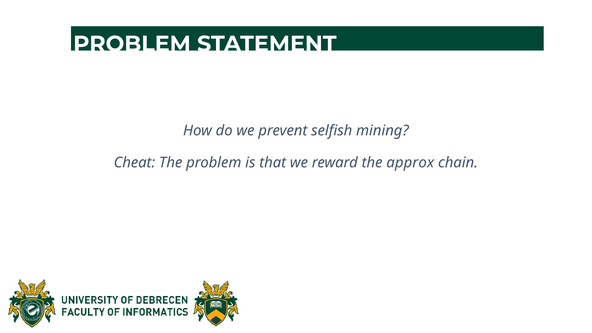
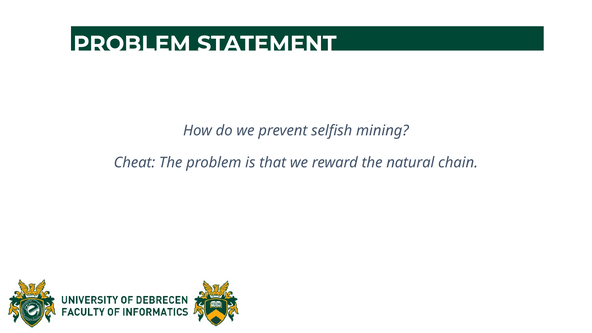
approx: approx -> natural (410, 163)
